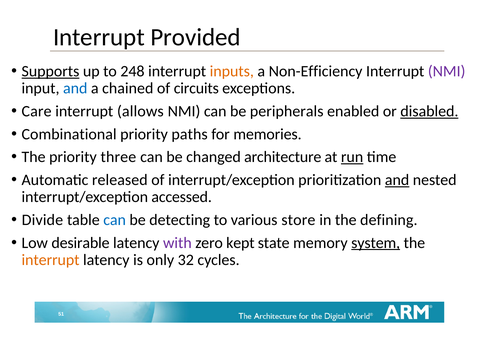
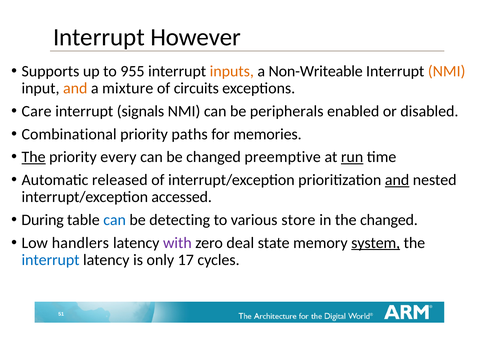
Provided: Provided -> However (196, 37)
Supports underline: present -> none (50, 71)
248: 248 -> 955 (132, 71)
Non-Efficiency: Non-Efficiency -> Non-Writeable (316, 71)
NMI colour: purple -> orange (447, 71)
and colour: blue -> orange (75, 89)
chained: chained -> mixture (128, 89)
allows: allows -> signals (140, 111)
disabled underline: present -> none (429, 111)
The underline: none -> present (34, 157)
three: three -> every (118, 157)
architecture: architecture -> preemptive (283, 157)
Divide: Divide -> During (43, 220)
the defining: defining -> changed (389, 220)
desirable: desirable -> handlers (80, 243)
kept: kept -> deal (240, 243)
interrupt colour: orange -> blue (51, 260)
32: 32 -> 17 (186, 260)
